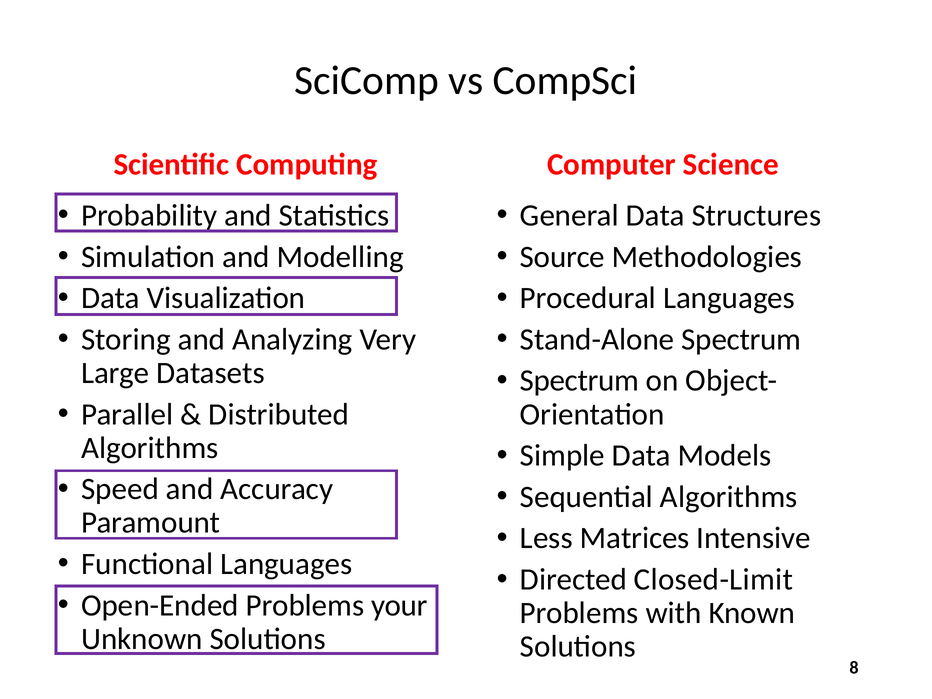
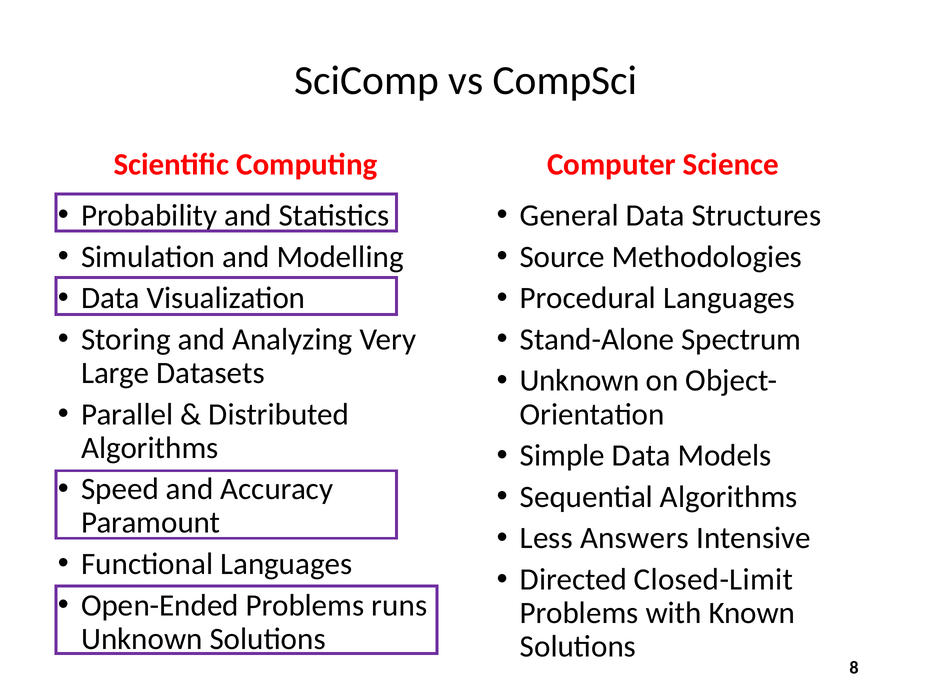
Spectrum: Spectrum -> Unknown (580, 381)
Matrices: Matrices -> Answers (634, 538)
your: your -> runs (399, 605)
